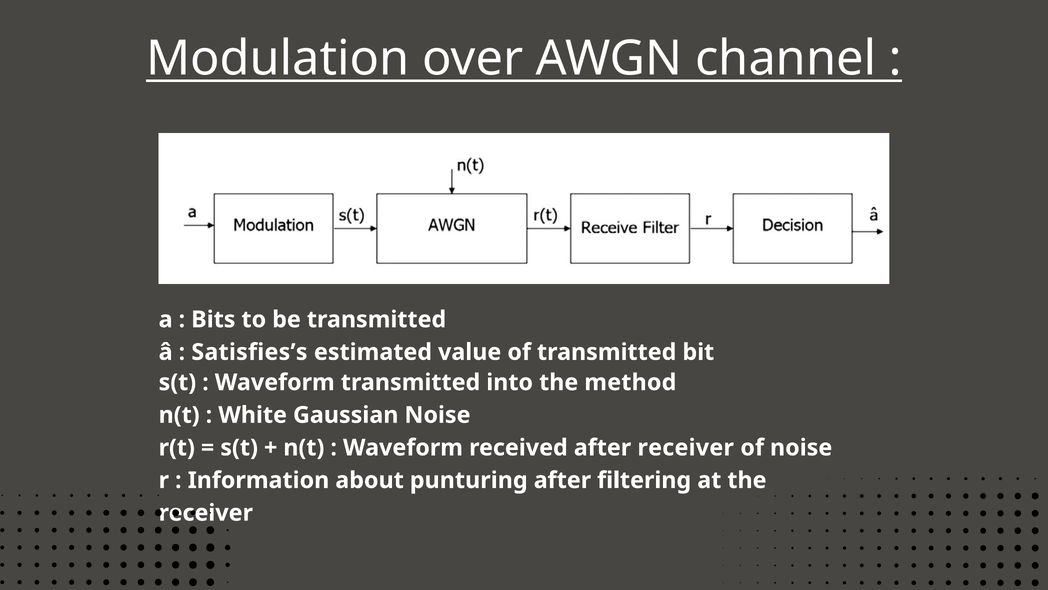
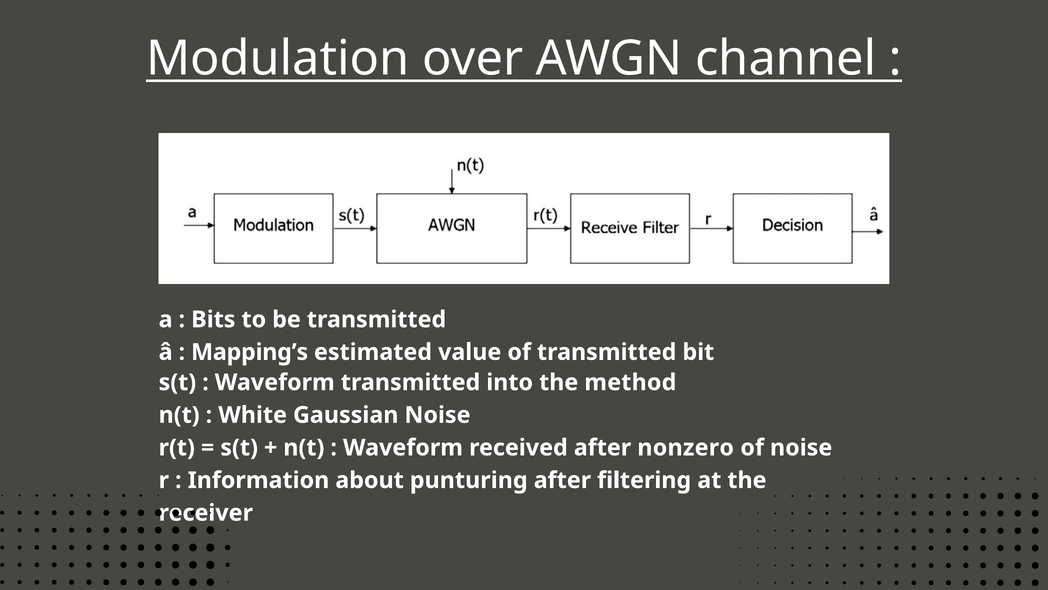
Satisfies’s: Satisfies’s -> Mapping’s (250, 352)
after receiver: receiver -> nonzero (686, 447)
